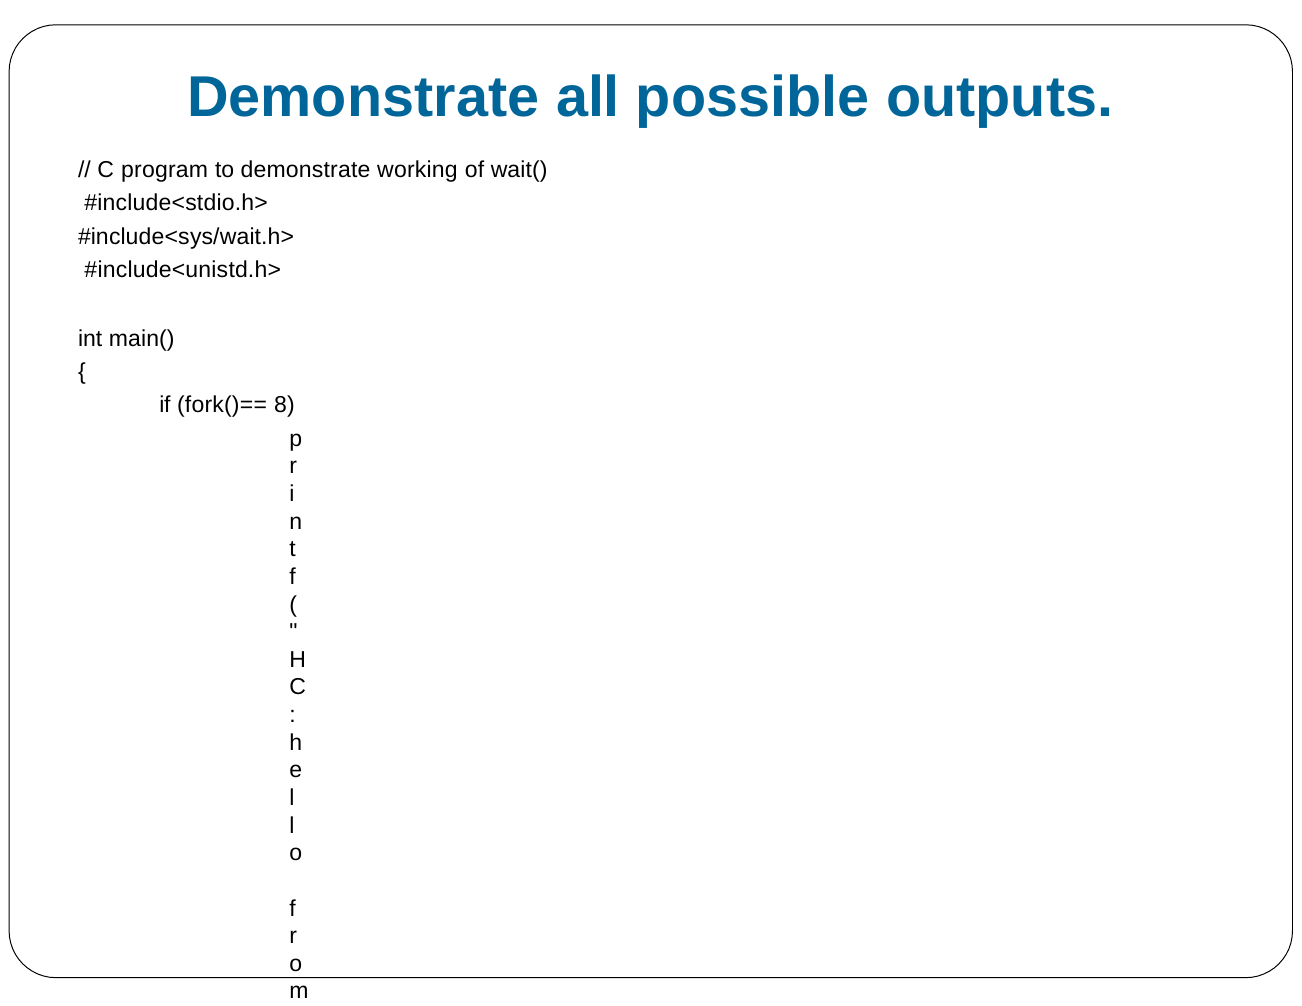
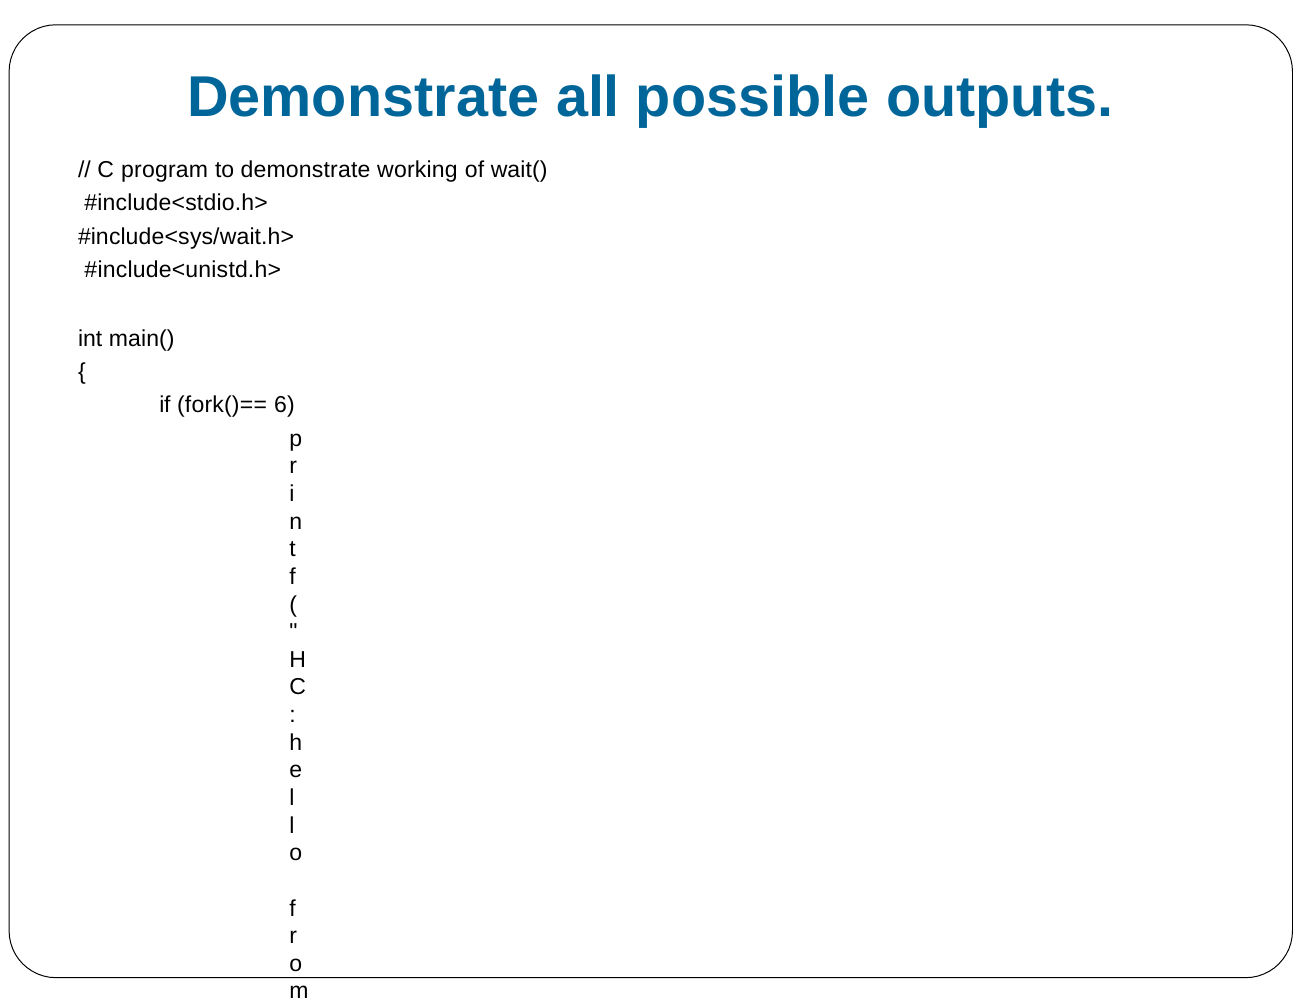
8: 8 -> 6 (284, 405)
